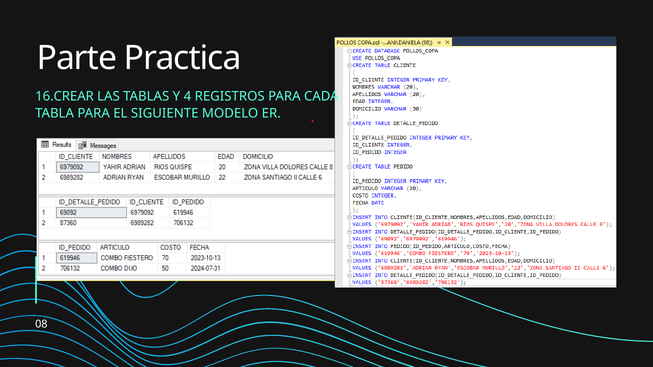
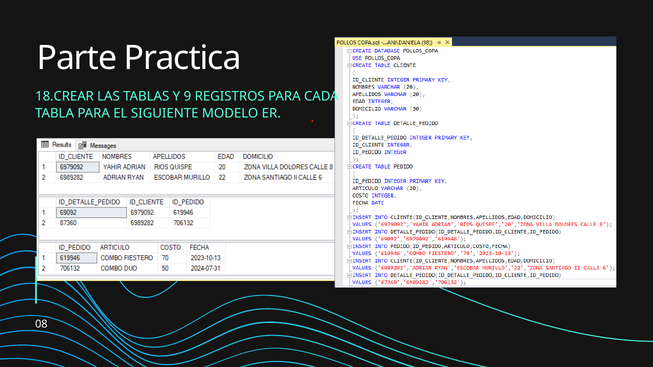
16.CREAR: 16.CREAR -> 18.CREAR (65, 96)
4: 4 -> 9 (187, 96)
